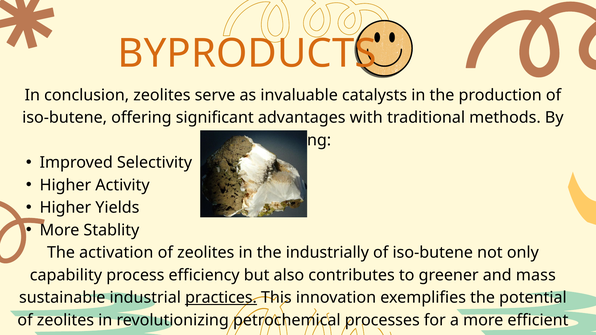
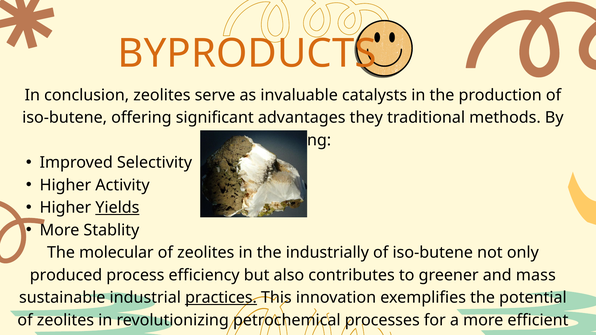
with: with -> they (366, 118)
Yields underline: none -> present (117, 208)
activation: activation -> molecular (116, 253)
capability: capability -> produced (66, 275)
